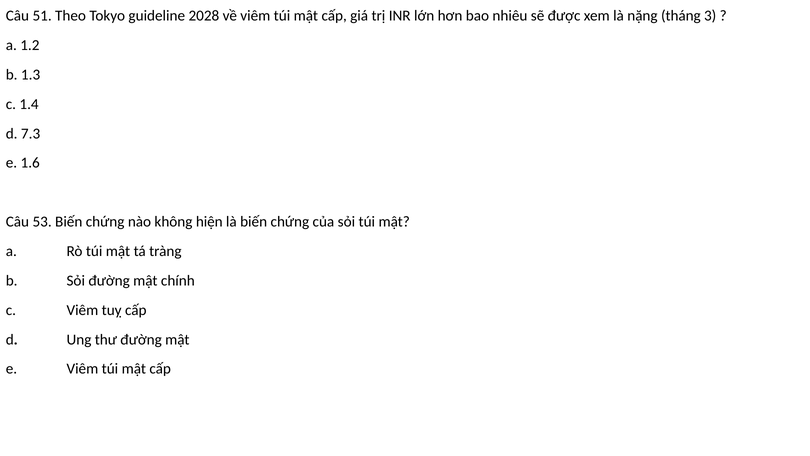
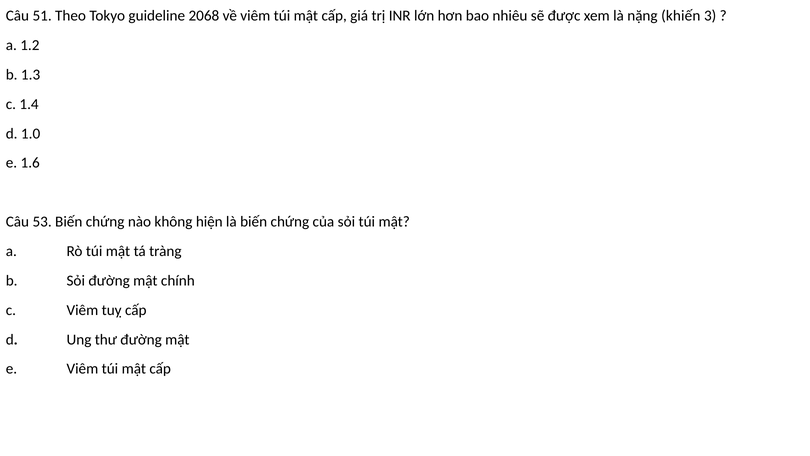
2028: 2028 -> 2068 (204, 16)
tháng: tháng -> khiến (681, 16)
7.3: 7.3 -> 1.0 (31, 133)
